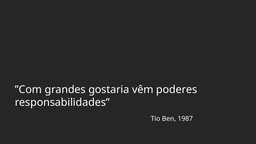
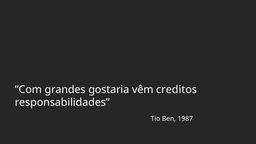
poderes: poderes -> creditos (177, 90)
